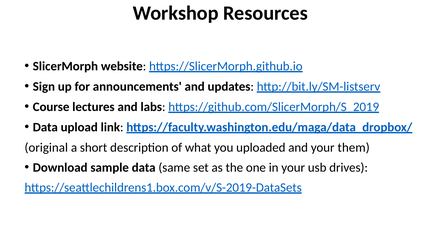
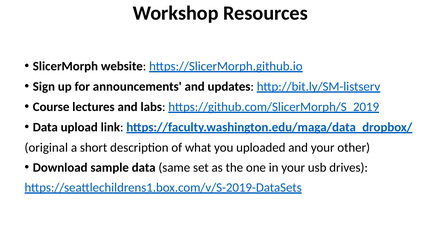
them: them -> other (354, 147)
